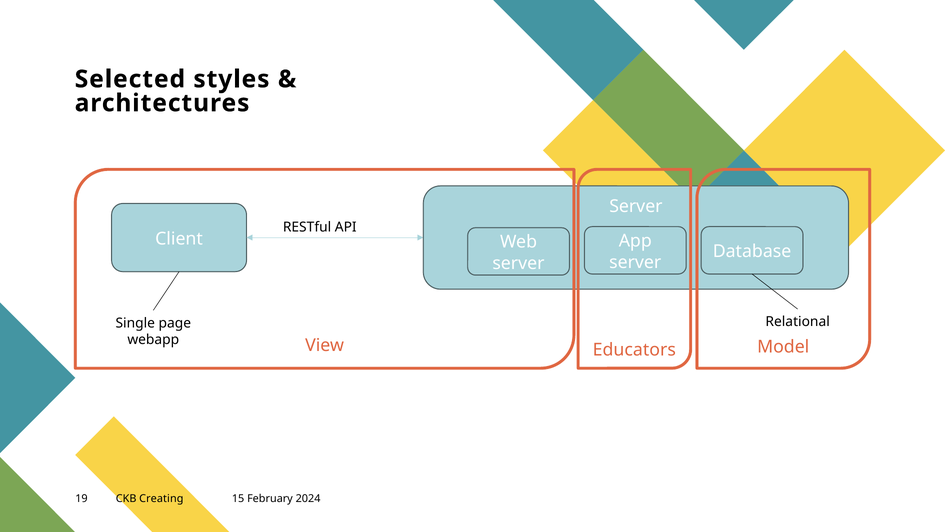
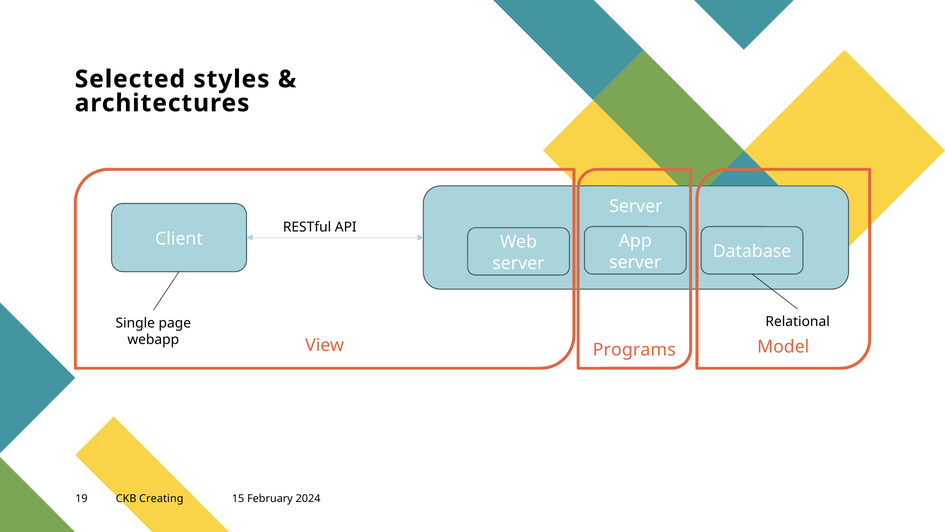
Educators: Educators -> Programs (634, 350)
